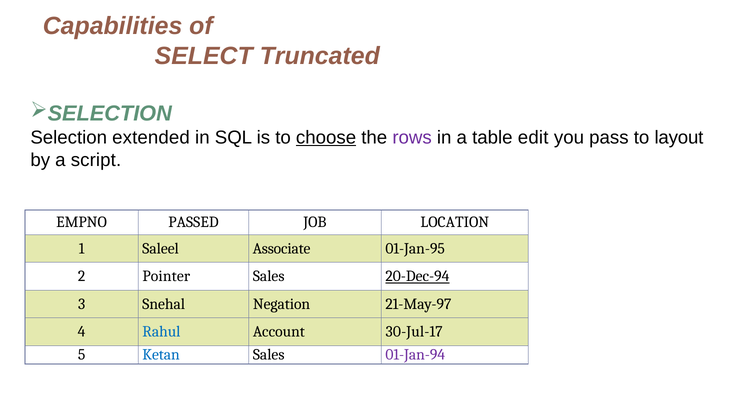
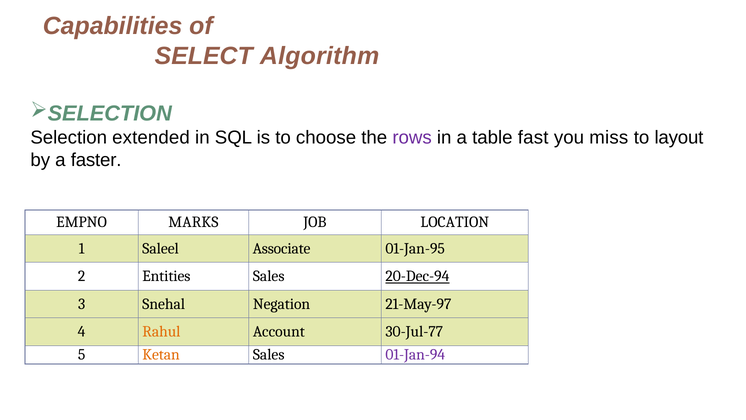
Truncated: Truncated -> Algorithm (320, 56)
choose underline: present -> none (326, 137)
edit: edit -> fast (533, 137)
pass: pass -> miss (609, 137)
script: script -> faster (96, 160)
PASSED: PASSED -> MARKS (193, 222)
Pointer: Pointer -> Entities (166, 276)
Rahul colour: blue -> orange (161, 331)
30-Jul-17: 30-Jul-17 -> 30-Jul-77 (414, 331)
Ketan colour: blue -> orange (161, 354)
